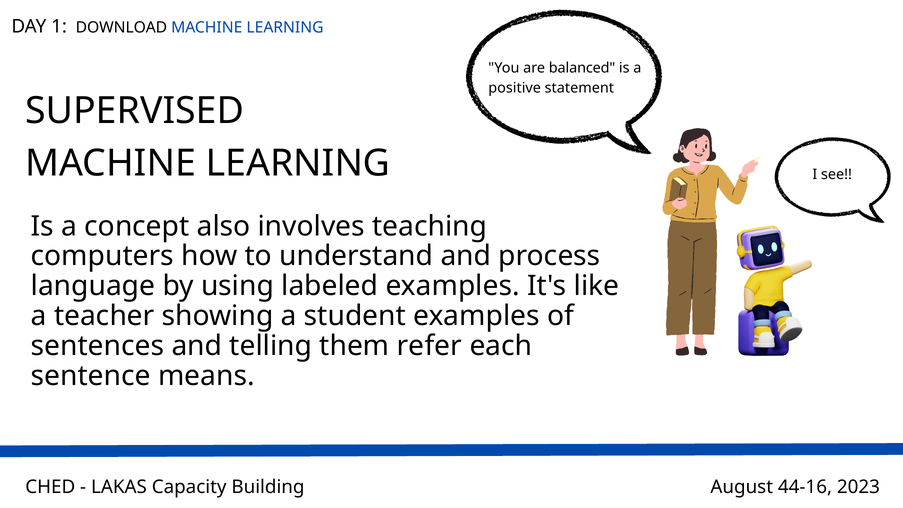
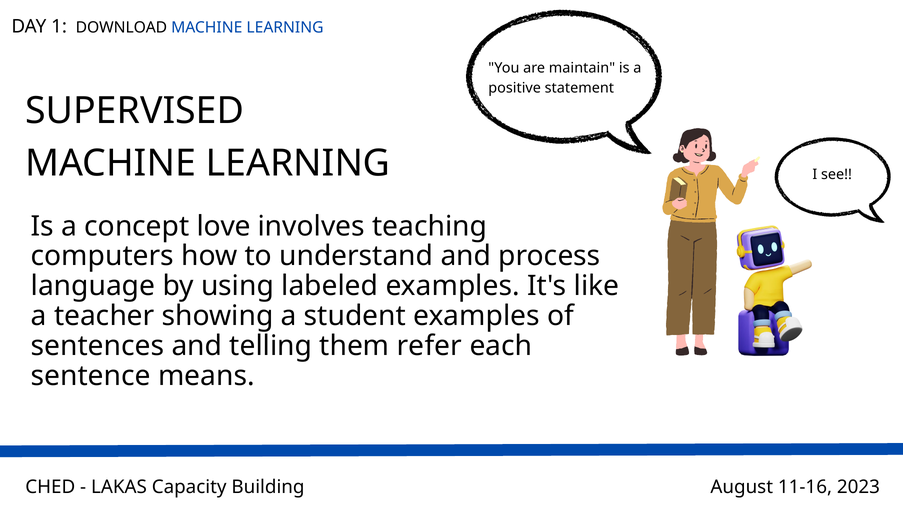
balanced: balanced -> maintain (582, 68)
also: also -> love (224, 226)
44-16: 44-16 -> 11-16 (805, 487)
